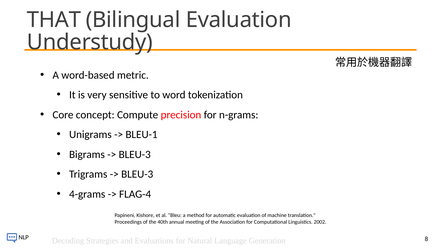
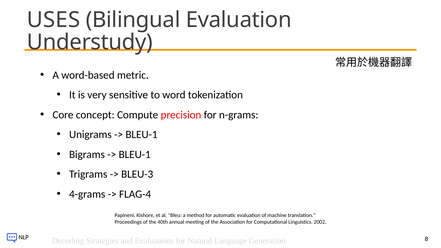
THAT: THAT -> USES (54, 20)
BLEU-3: BLEU-3 -> BLEU-1 (135, 154)
